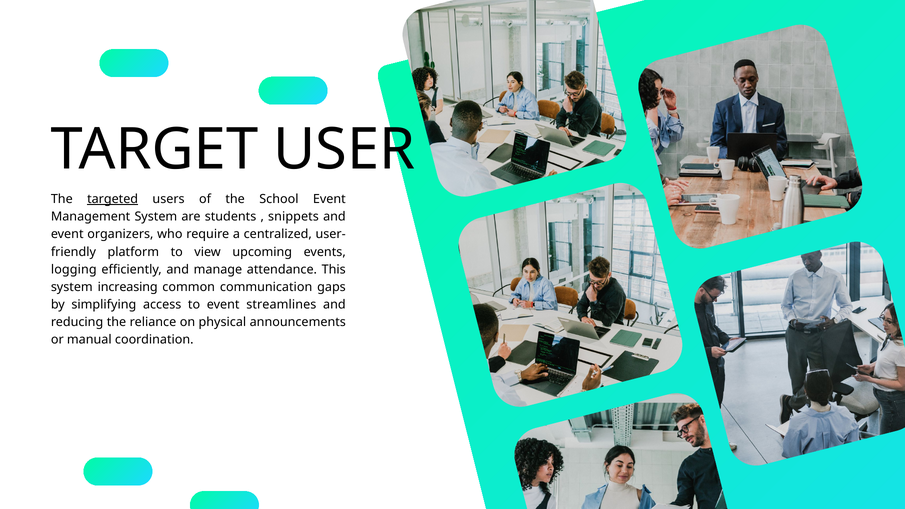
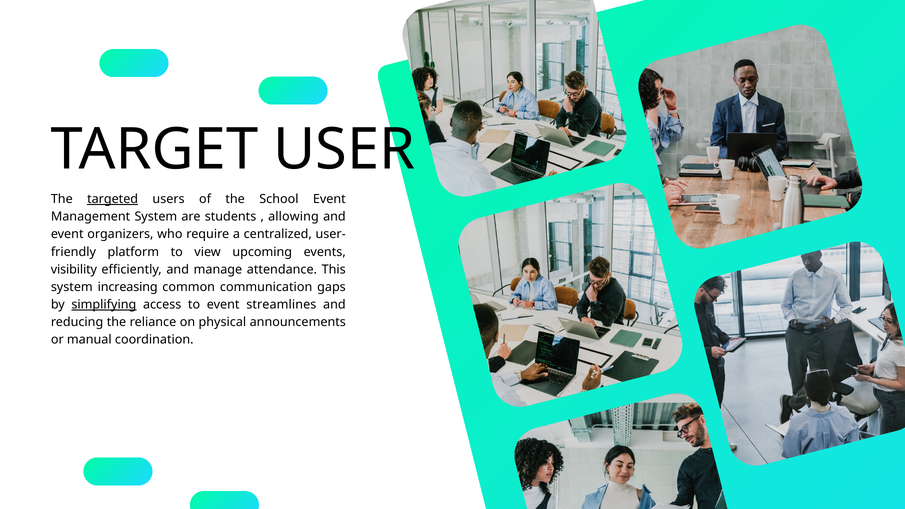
snippets: snippets -> allowing (293, 217)
logging: logging -> visibility (74, 269)
simplifying underline: none -> present (104, 305)
